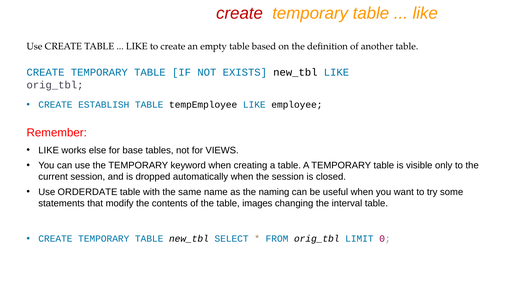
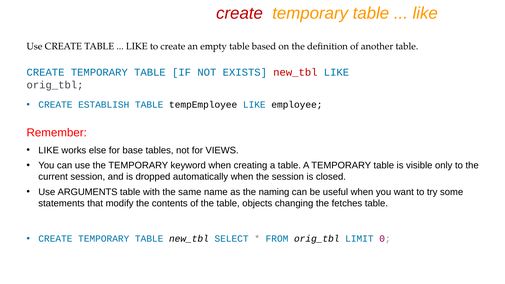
new_tbl colour: black -> red (295, 72)
ORDERDATE: ORDERDATE -> ARGUMENTS (88, 192)
images: images -> objects (257, 203)
interval: interval -> fetches (347, 203)
